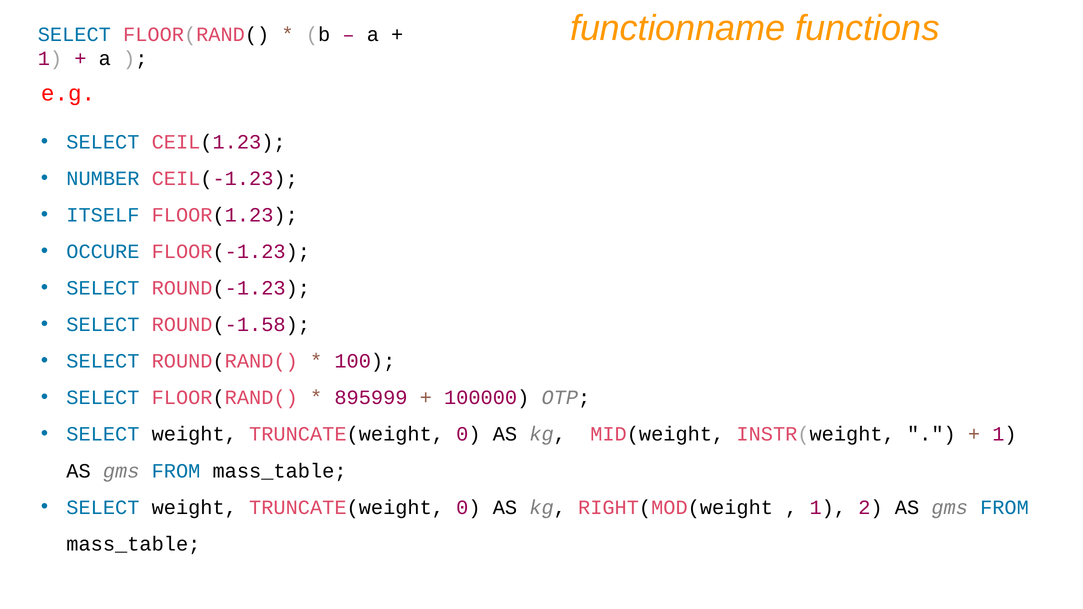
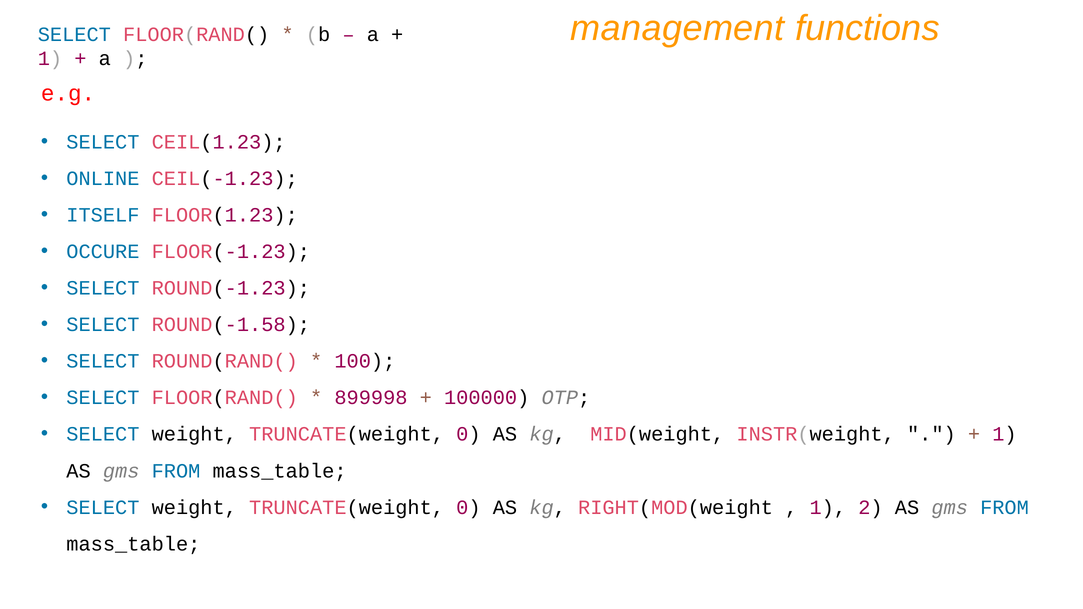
functionname: functionname -> management (677, 28)
NUMBER: NUMBER -> ONLINE (103, 179)
895999: 895999 -> 899998 (371, 398)
